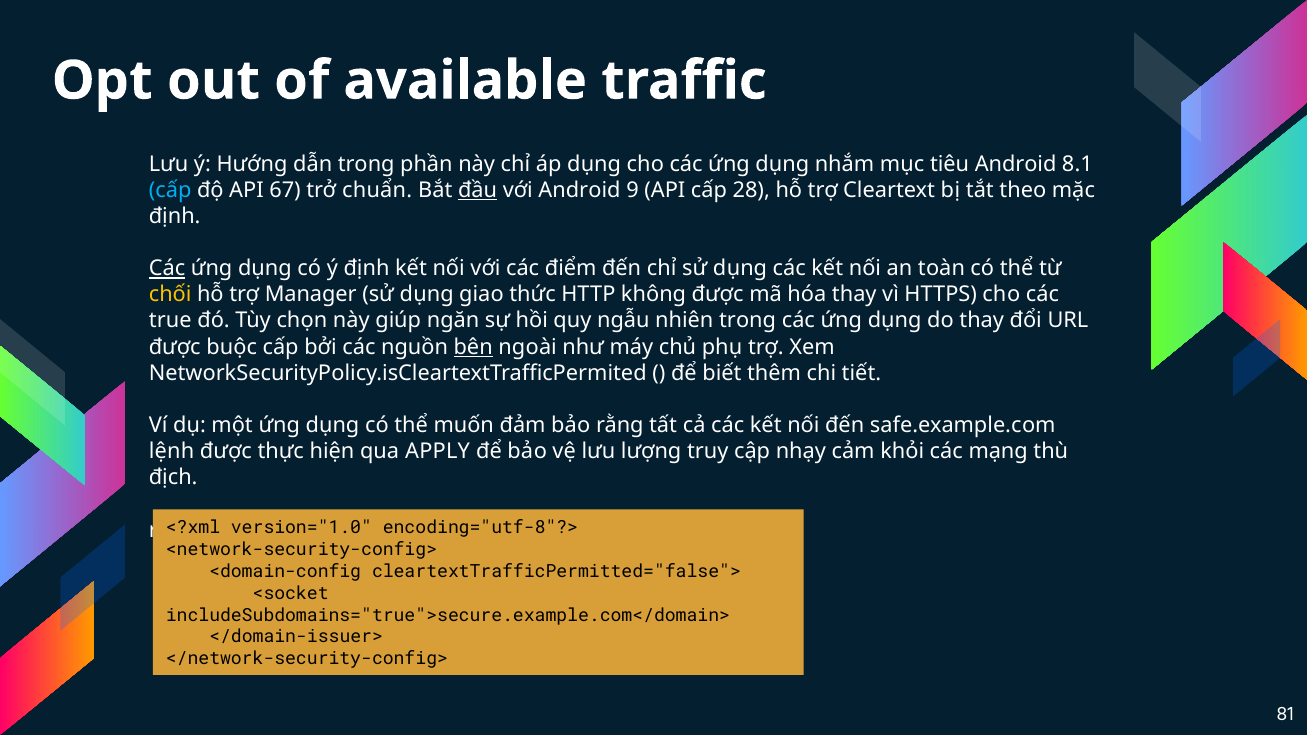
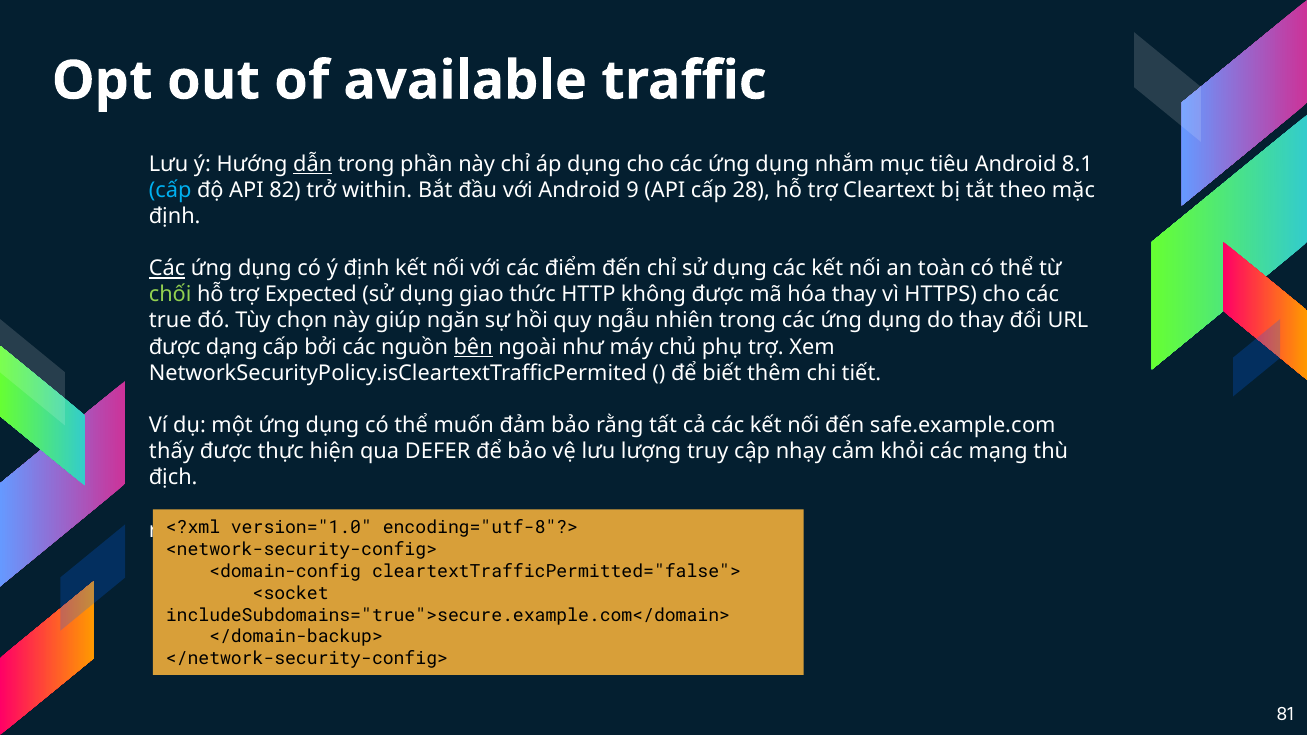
dẫn underline: none -> present (313, 164)
67: 67 -> 82 (285, 190)
chuẩn: chuẩn -> within (377, 190)
đầu underline: present -> none (478, 190)
chối colour: yellow -> light green (170, 295)
Manager: Manager -> Expected (311, 295)
buộc: buộc -> dạng (232, 347)
lệnh: lệnh -> thấy (172, 452)
APPLY: APPLY -> DEFER (438, 452)
</domain-issuer>: </domain-issuer> -> </domain-backup> (296, 637)
